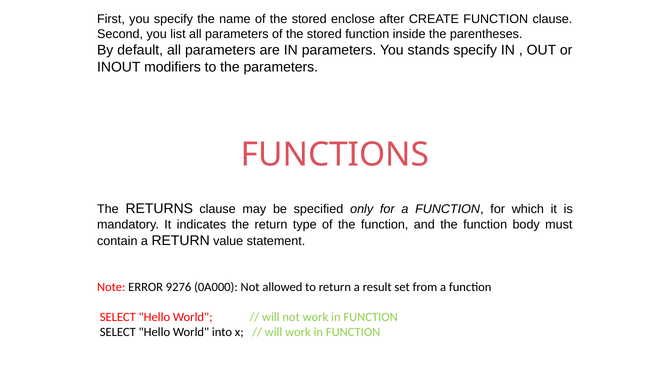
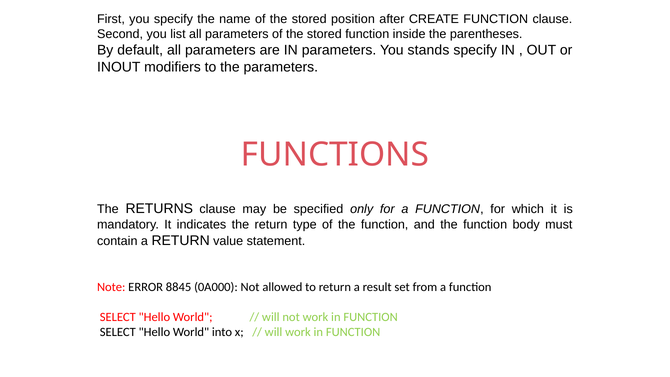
enclose: enclose -> position (353, 19)
9276: 9276 -> 8845 (179, 287)
